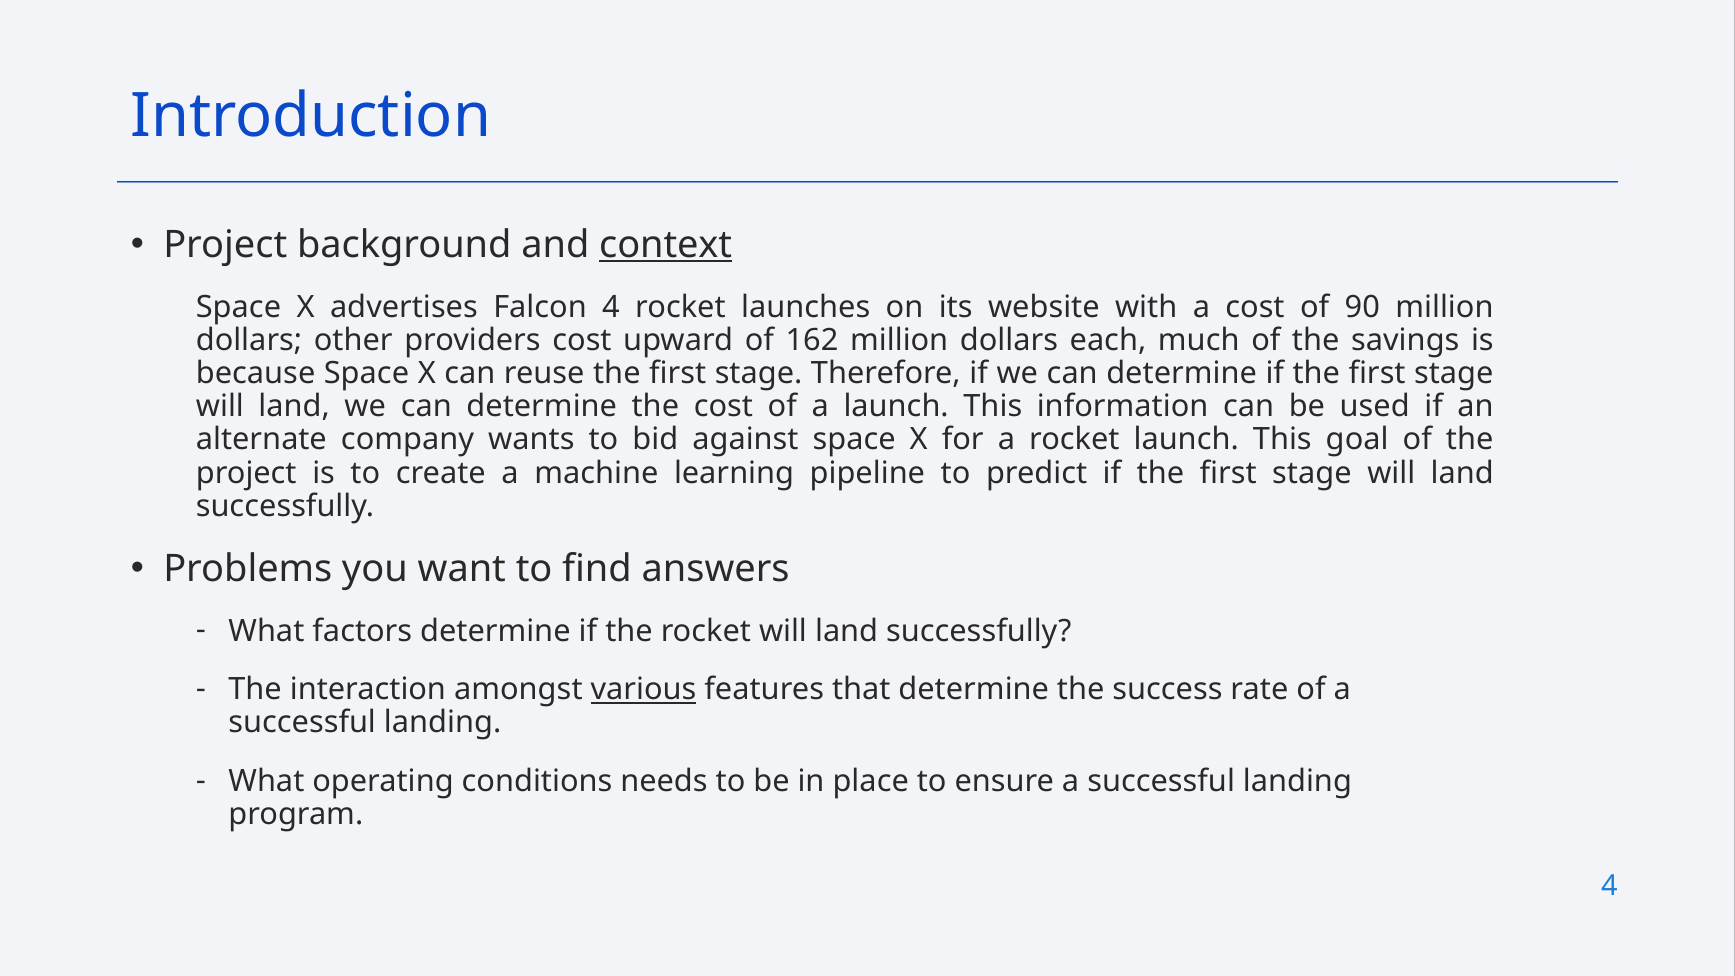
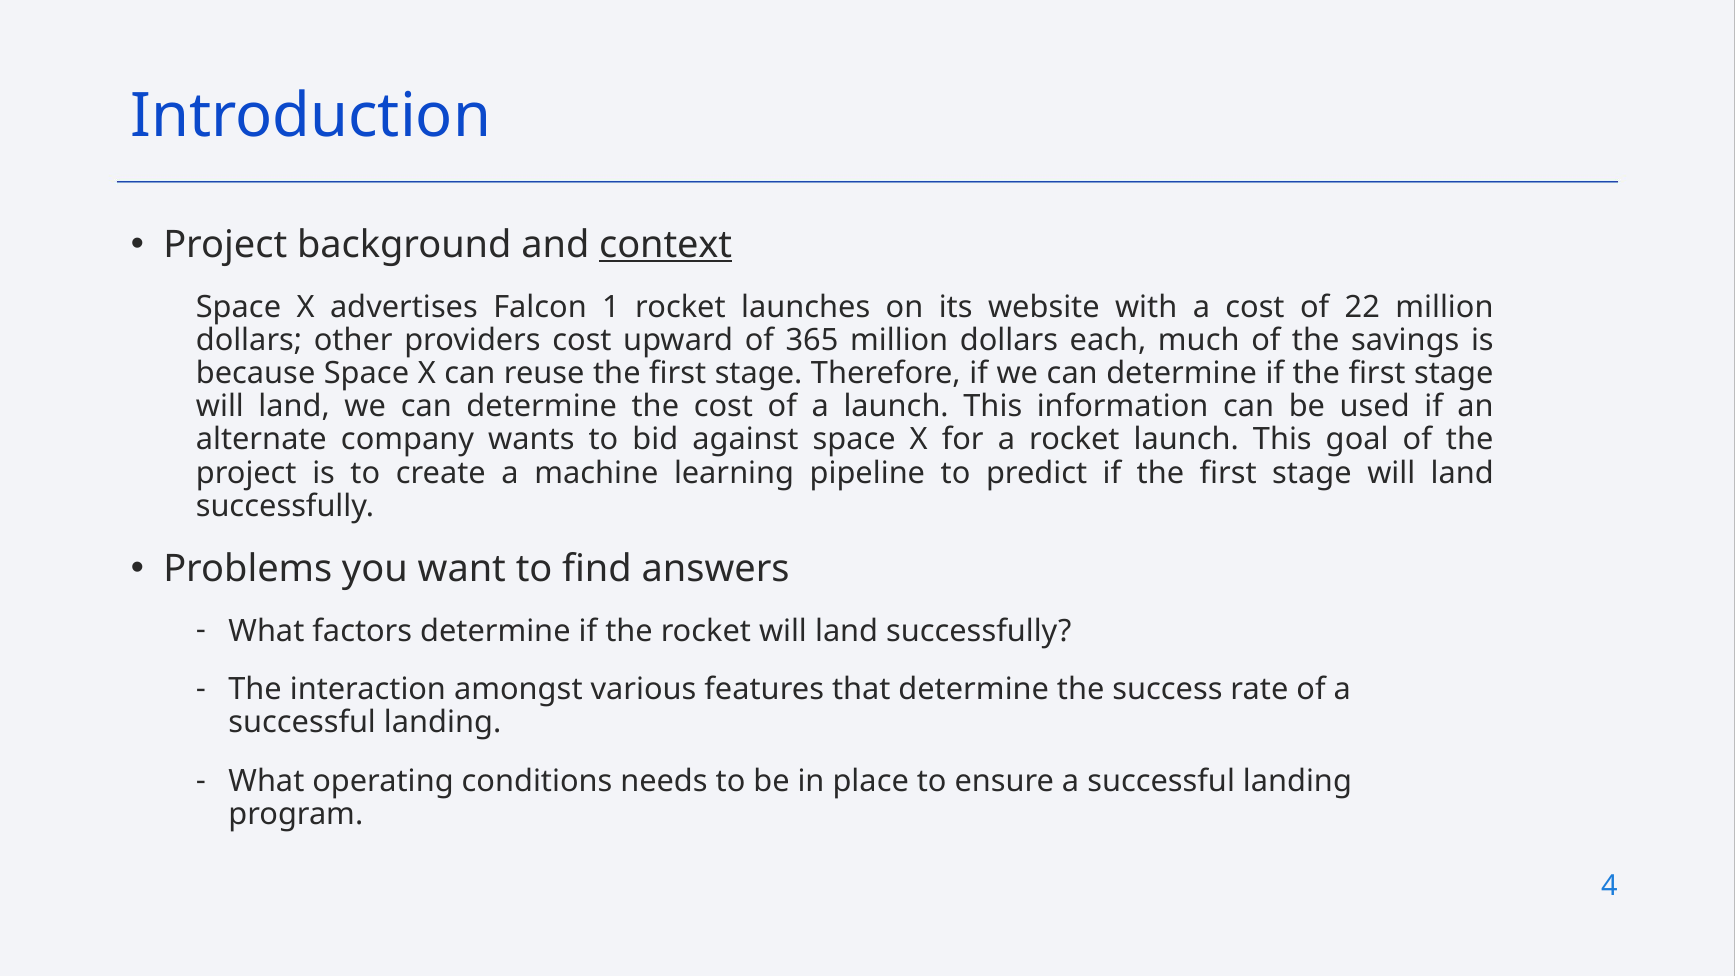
Falcon 4: 4 -> 1 (611, 307)
90: 90 -> 22 (1362, 307)
162: 162 -> 365 (812, 340)
various underline: present -> none (643, 689)
